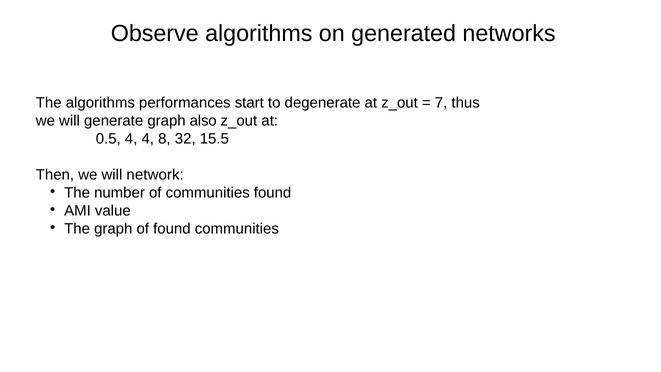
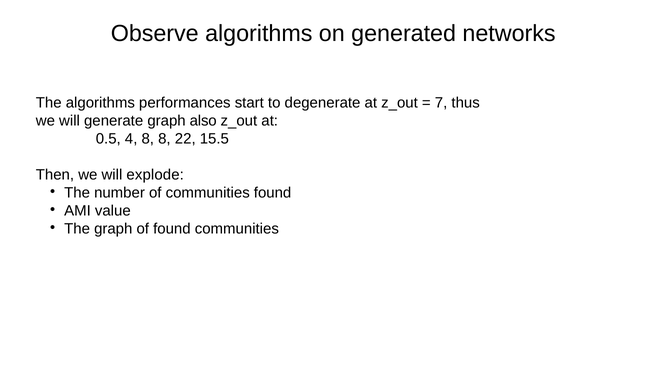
4 4: 4 -> 8 (148, 139)
32: 32 -> 22 (185, 139)
network: network -> explode (155, 175)
